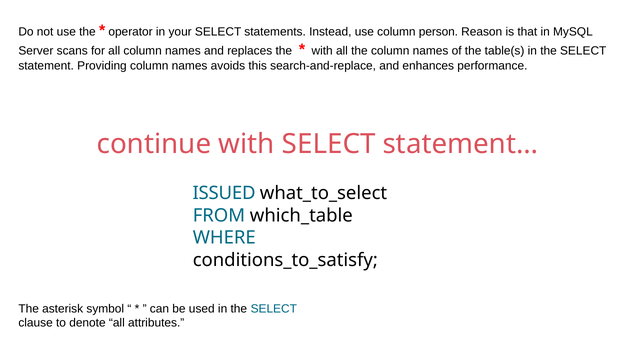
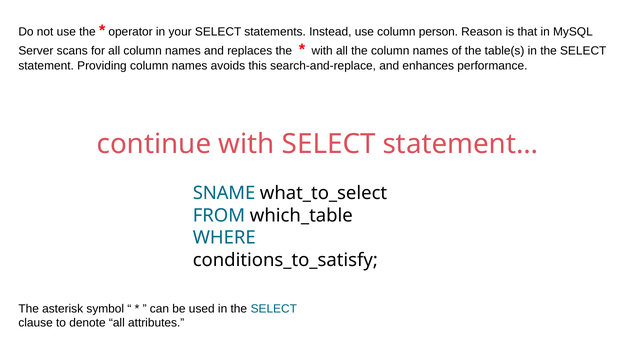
ISSUED: ISSUED -> SNAME (224, 193)
